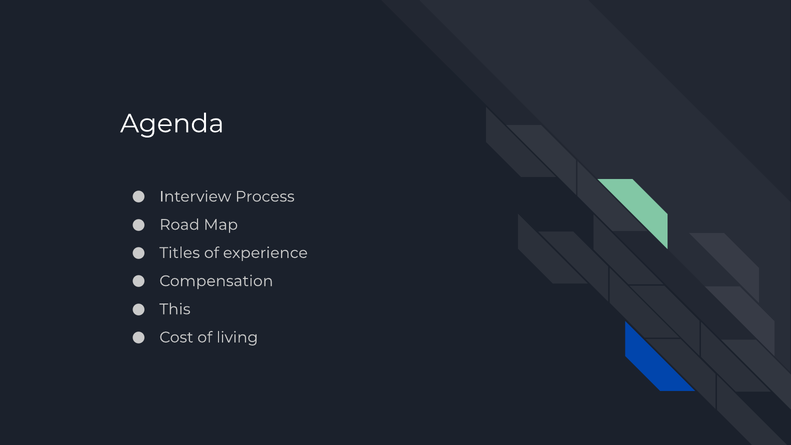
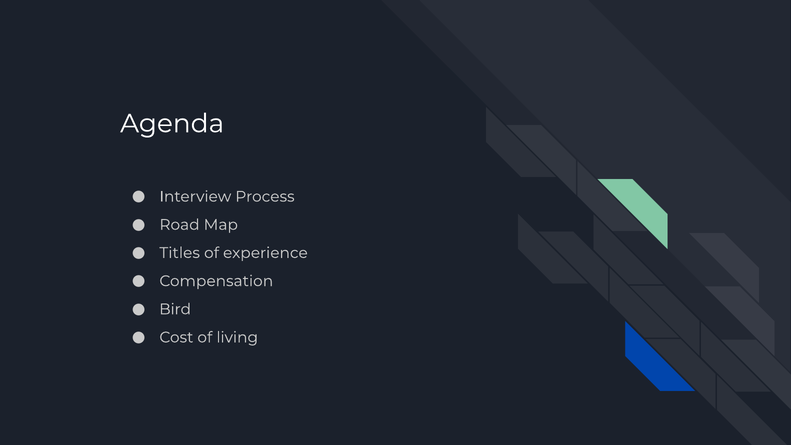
This: This -> Bird (175, 309)
